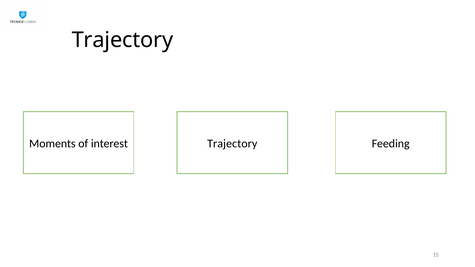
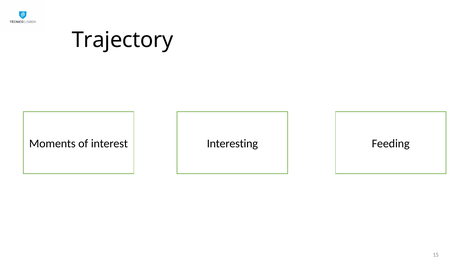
interest Trajectory: Trajectory -> Interesting (232, 144)
